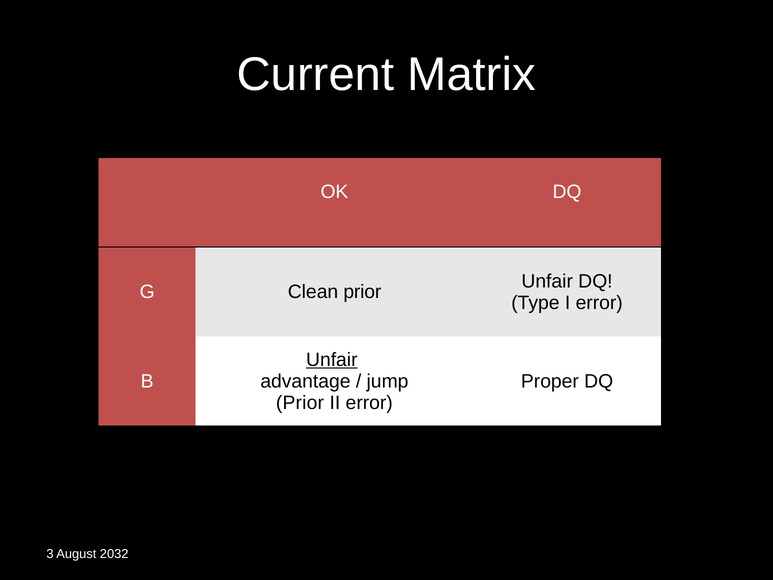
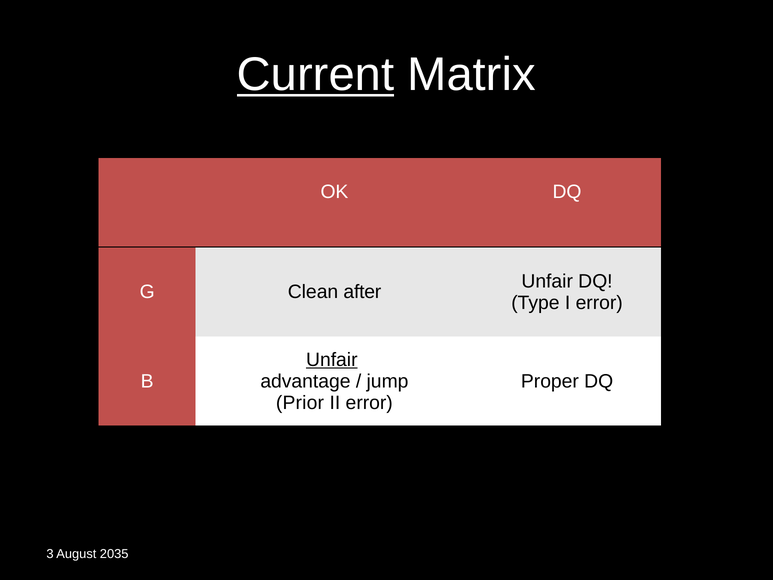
Current underline: none -> present (315, 75)
Clean prior: prior -> after (362, 292)
2032: 2032 -> 2035 (114, 554)
